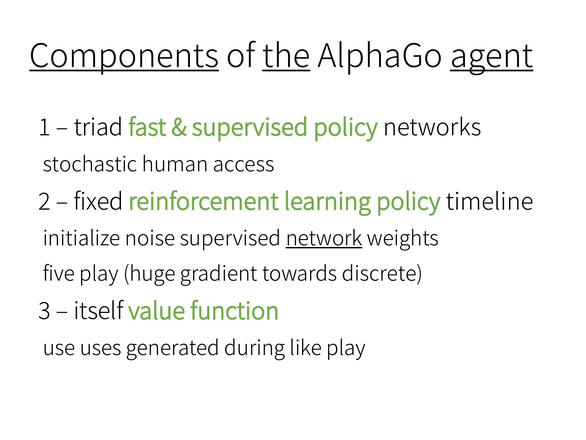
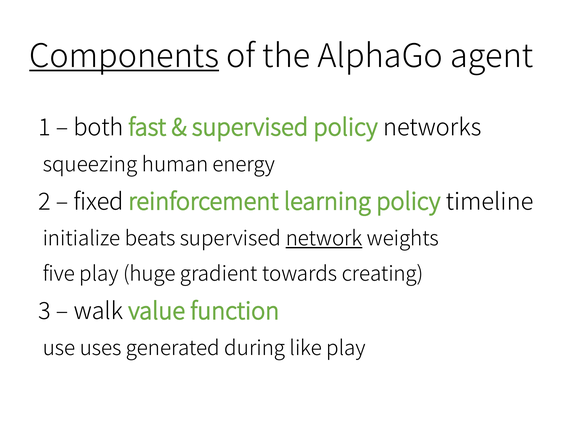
the underline: present -> none (286, 56)
agent underline: present -> none (492, 56)
triad: triad -> both (98, 128)
stochastic: stochastic -> squeezing (90, 164)
access: access -> energy (244, 164)
noise: noise -> beats (150, 238)
discrete: discrete -> creating (383, 274)
itself: itself -> walk (98, 311)
